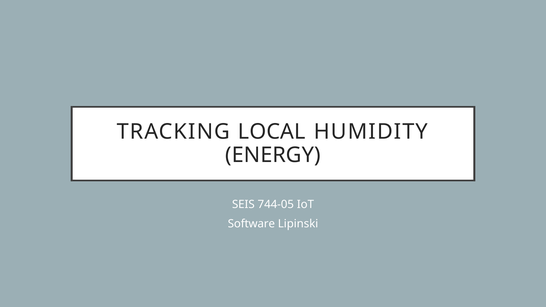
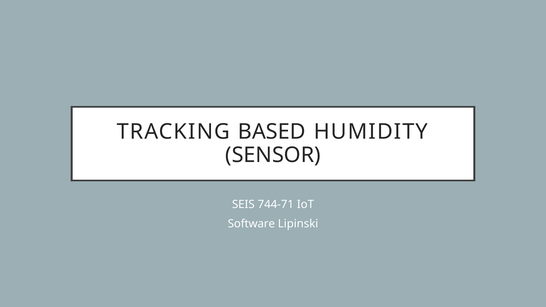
LOCAL: LOCAL -> BASED (272, 132)
ENERGY: ENERGY -> SENSOR (273, 155)
744-05: 744-05 -> 744-71 (276, 205)
